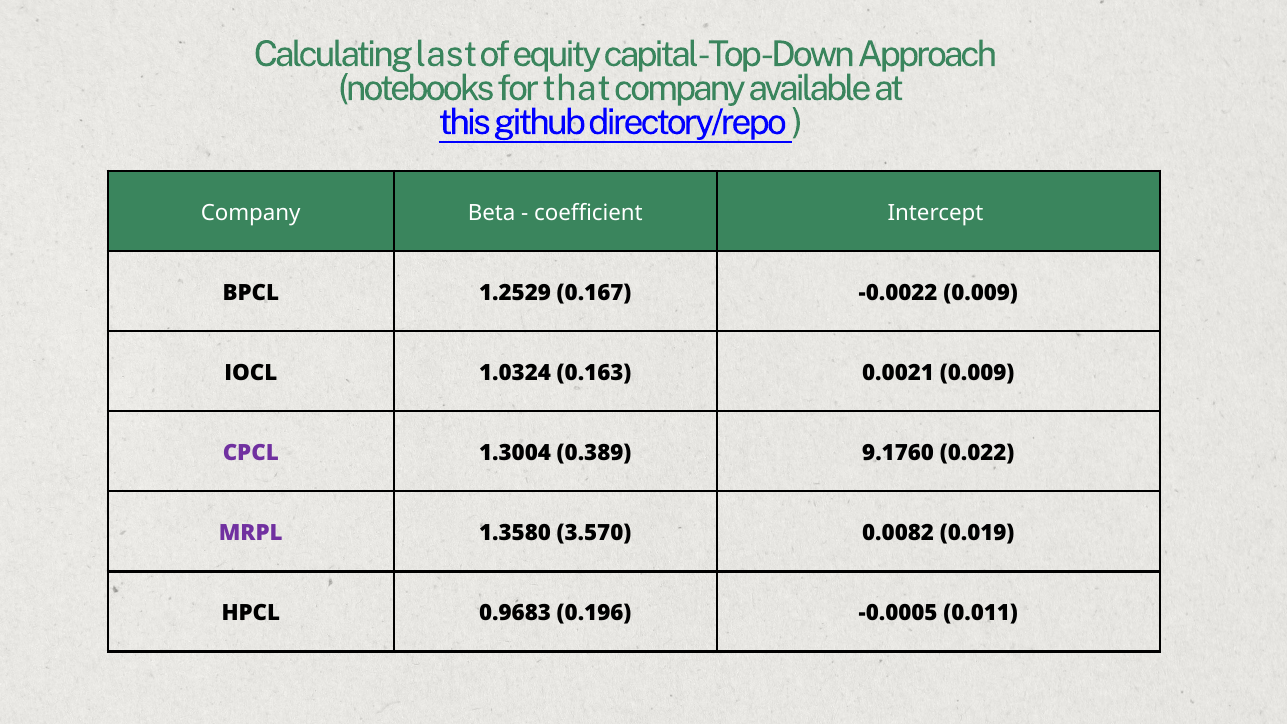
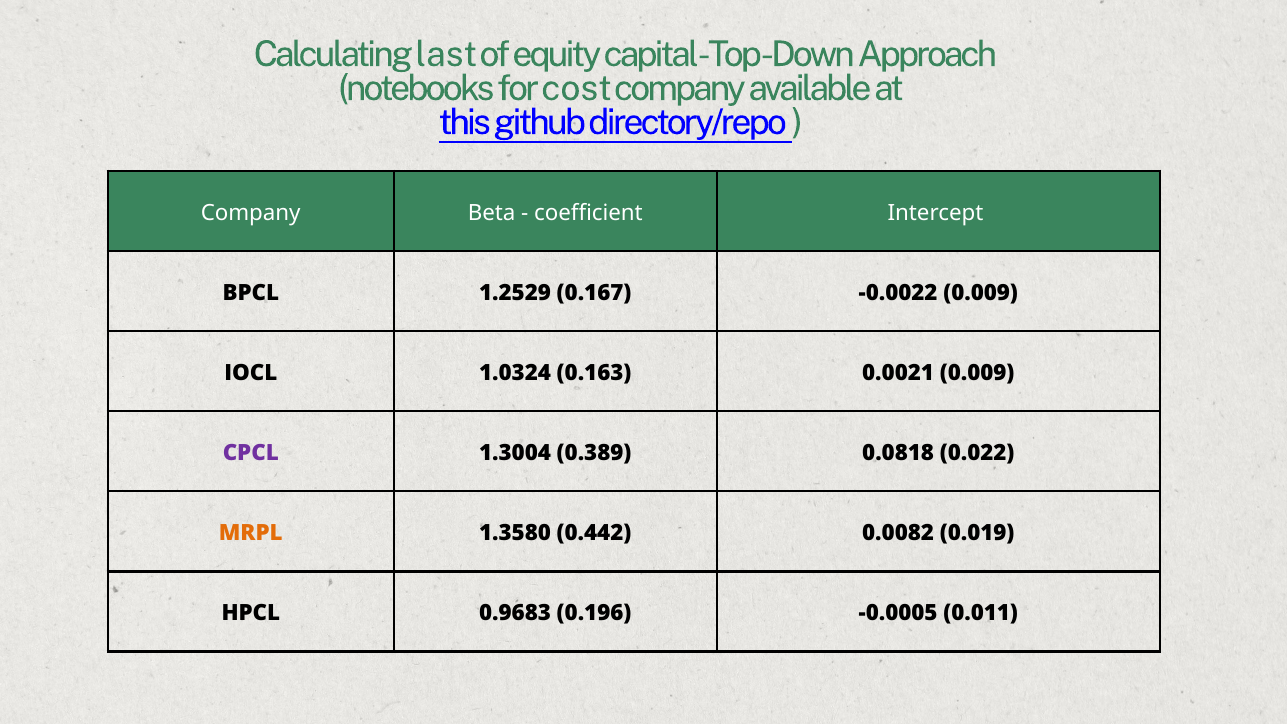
that: that -> cost (577, 88)
9.1760: 9.1760 -> 0.0818 (898, 453)
MRPL colour: purple -> orange (251, 533)
3.570: 3.570 -> 0.442 (594, 533)
